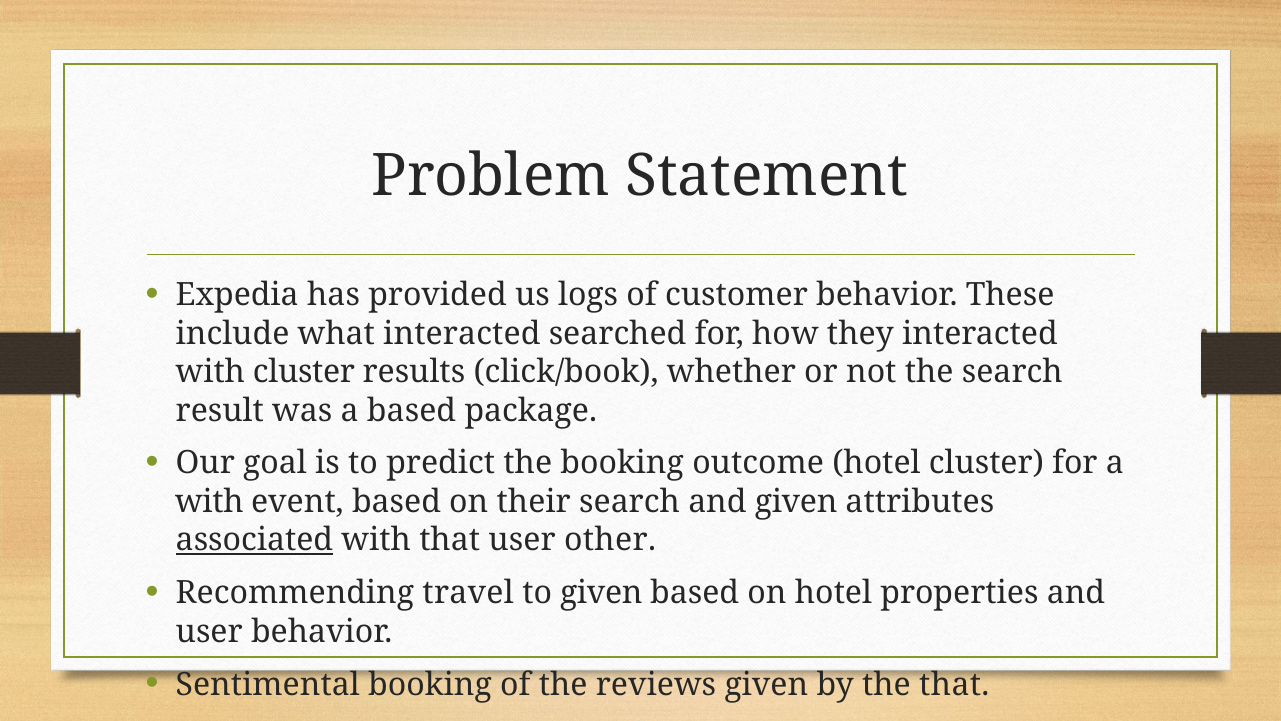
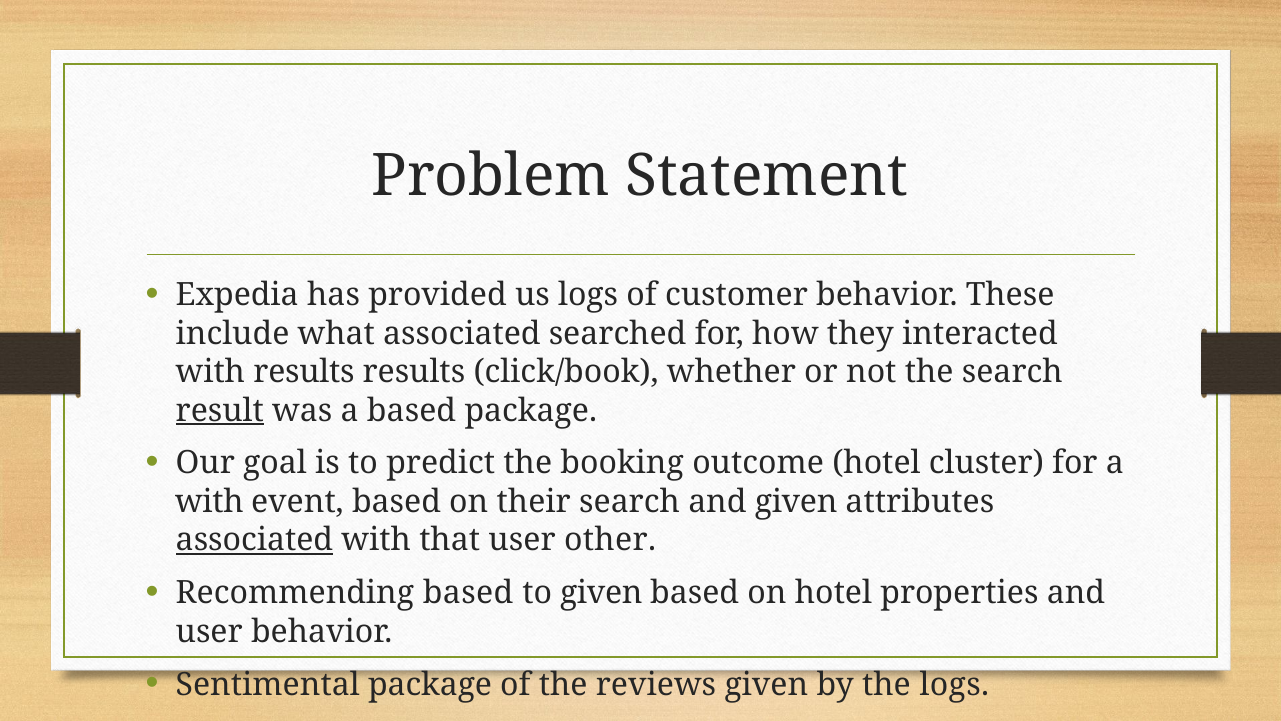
what interacted: interacted -> associated (462, 333)
with cluster: cluster -> results (304, 372)
result underline: none -> present (220, 410)
Recommending travel: travel -> based (468, 593)
Sentimental booking: booking -> package (430, 684)
the that: that -> logs (954, 684)
